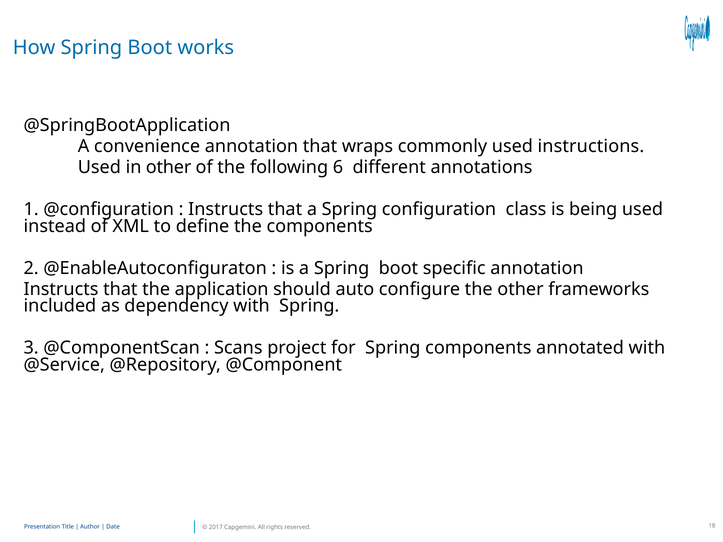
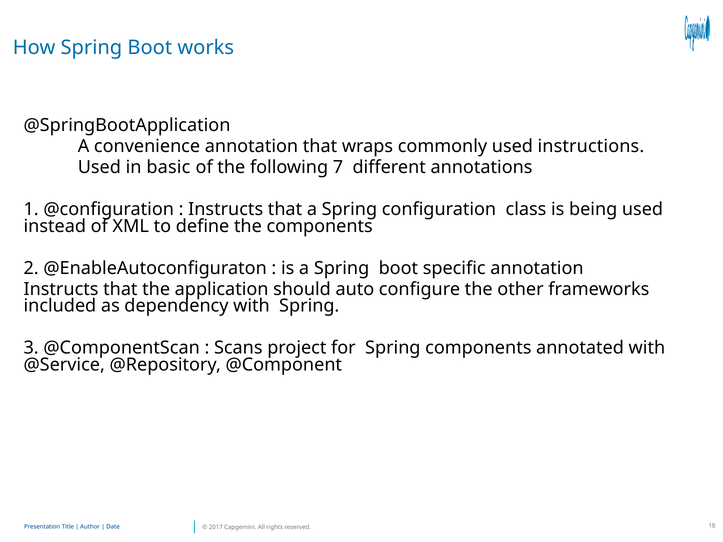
in other: other -> basic (168, 167)
6: 6 -> 7 (338, 167)
